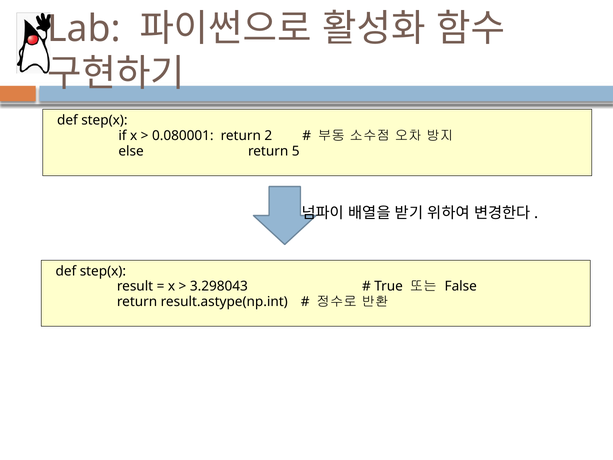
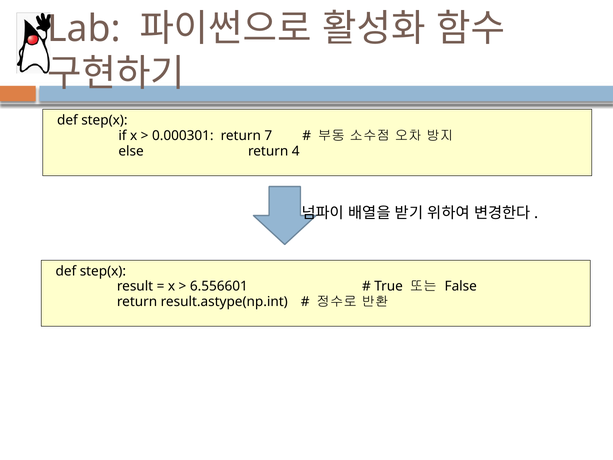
0.080001: 0.080001 -> 0.000301 (183, 136)
2: 2 -> 7 (268, 136)
5: 5 -> 4 (296, 151)
3.298043: 3.298043 -> 6.556601 (219, 286)
